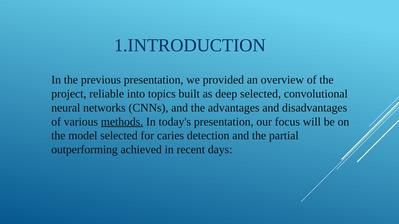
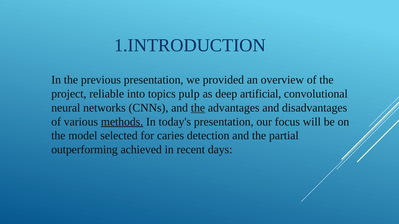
built: built -> pulp (189, 94)
deep selected: selected -> artificial (261, 94)
the underline: none -> present (198, 108)
